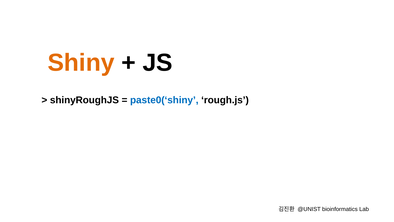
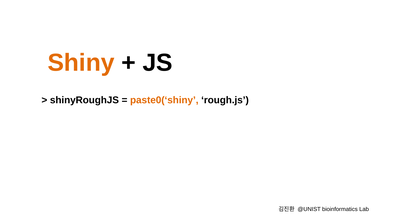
paste0(‘shiny colour: blue -> orange (164, 100)
